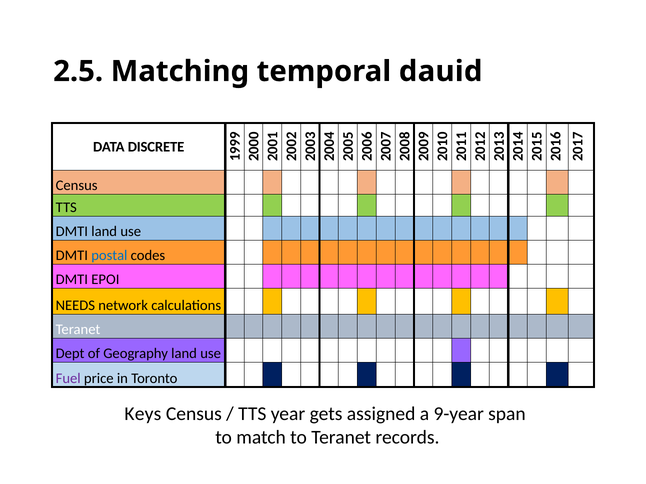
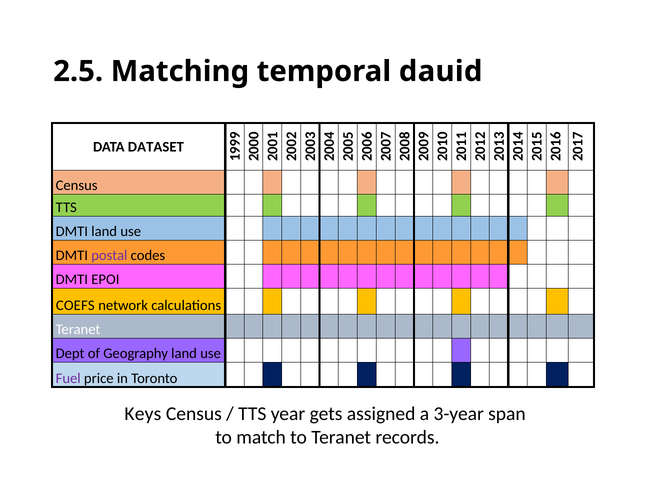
DISCRETE: DISCRETE -> DATASET (156, 147)
postal colour: blue -> purple (109, 256)
NEEDS: NEEDS -> COEFS (75, 306)
9-year: 9-year -> 3-year (459, 414)
